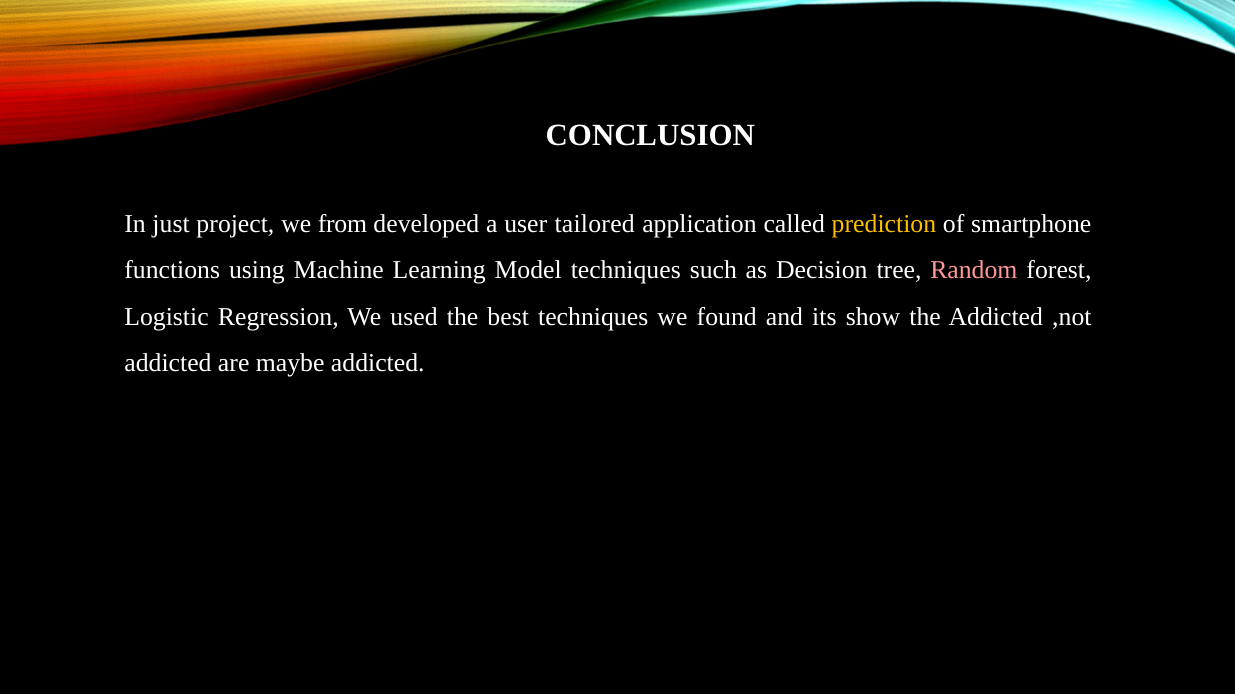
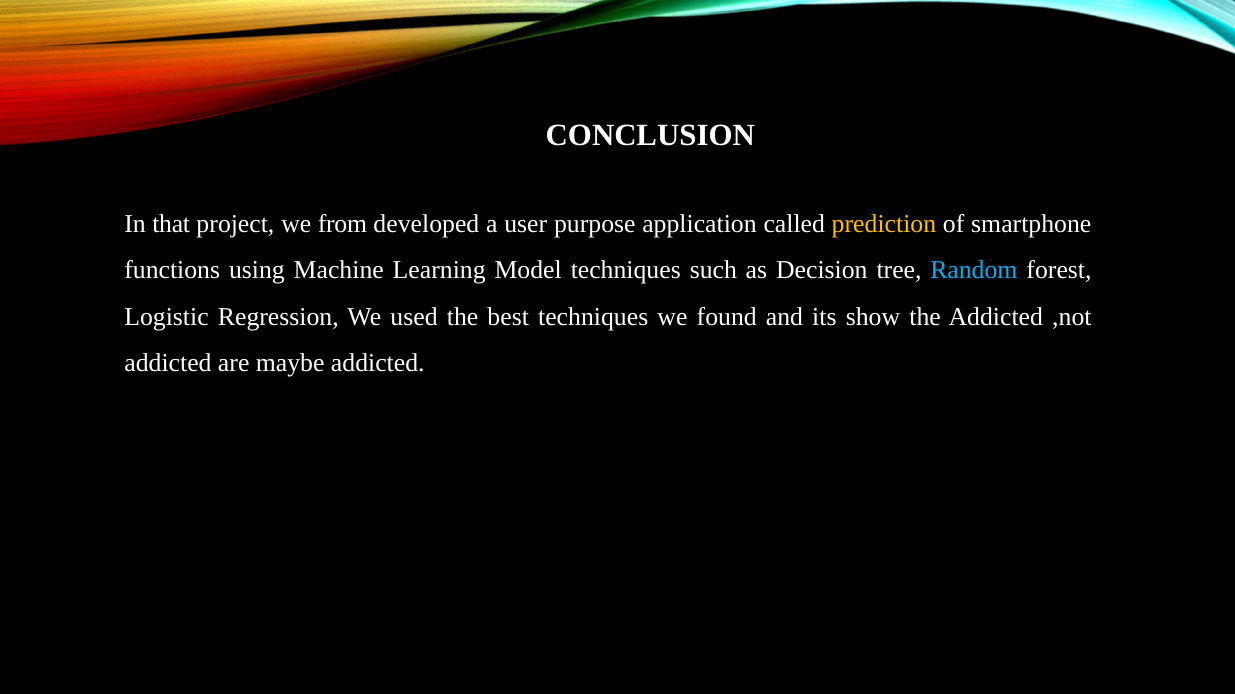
just: just -> that (171, 224)
tailored: tailored -> purpose (595, 224)
Random colour: pink -> light blue (974, 270)
